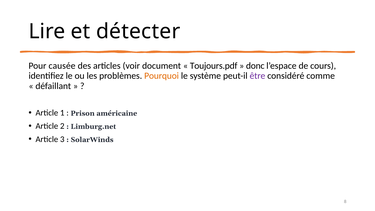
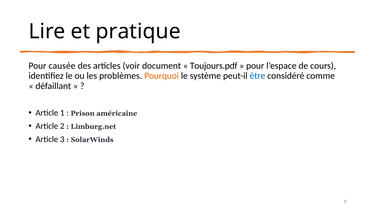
détecter: détecter -> pratique (138, 31)
donc: donc -> pour (255, 66)
être colour: purple -> blue (257, 76)
